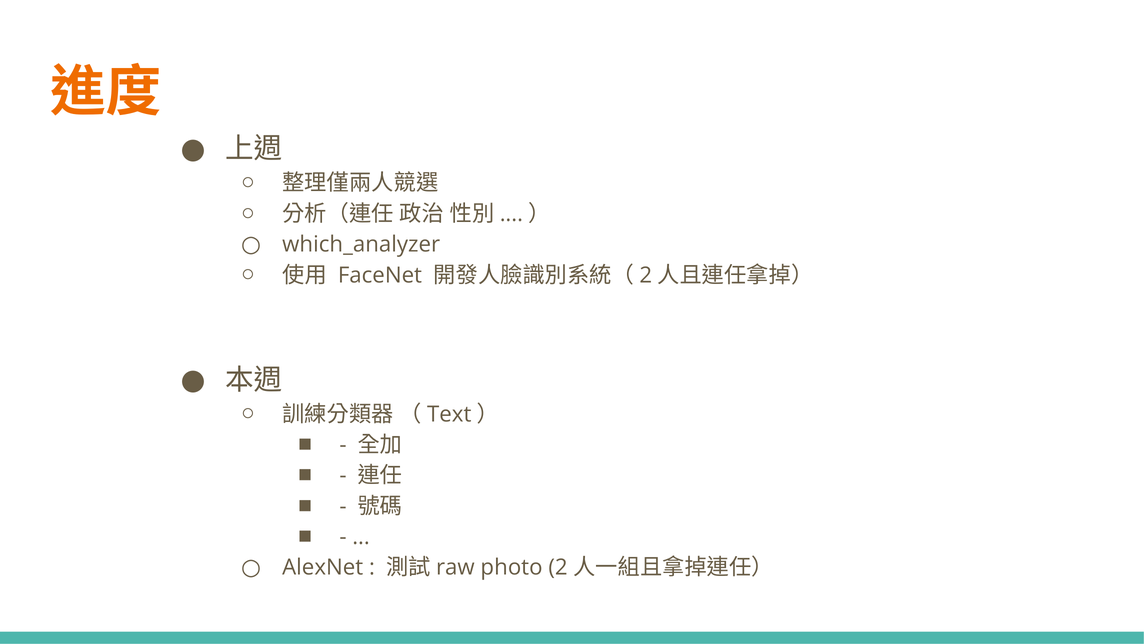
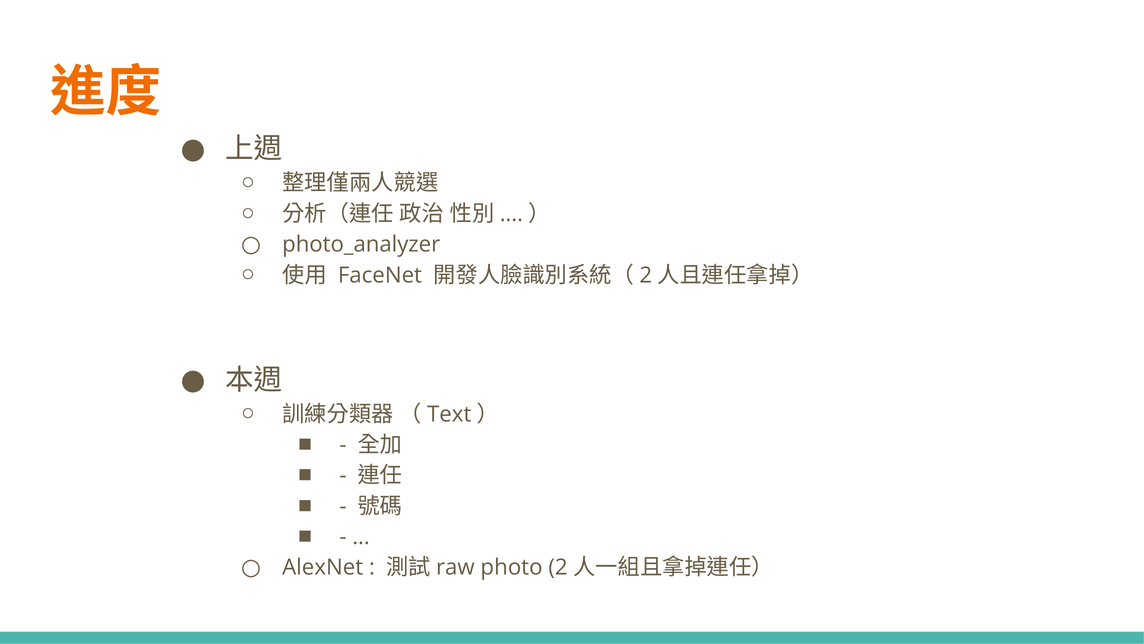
which_analyzer: which_analyzer -> photo_analyzer (361, 244)
